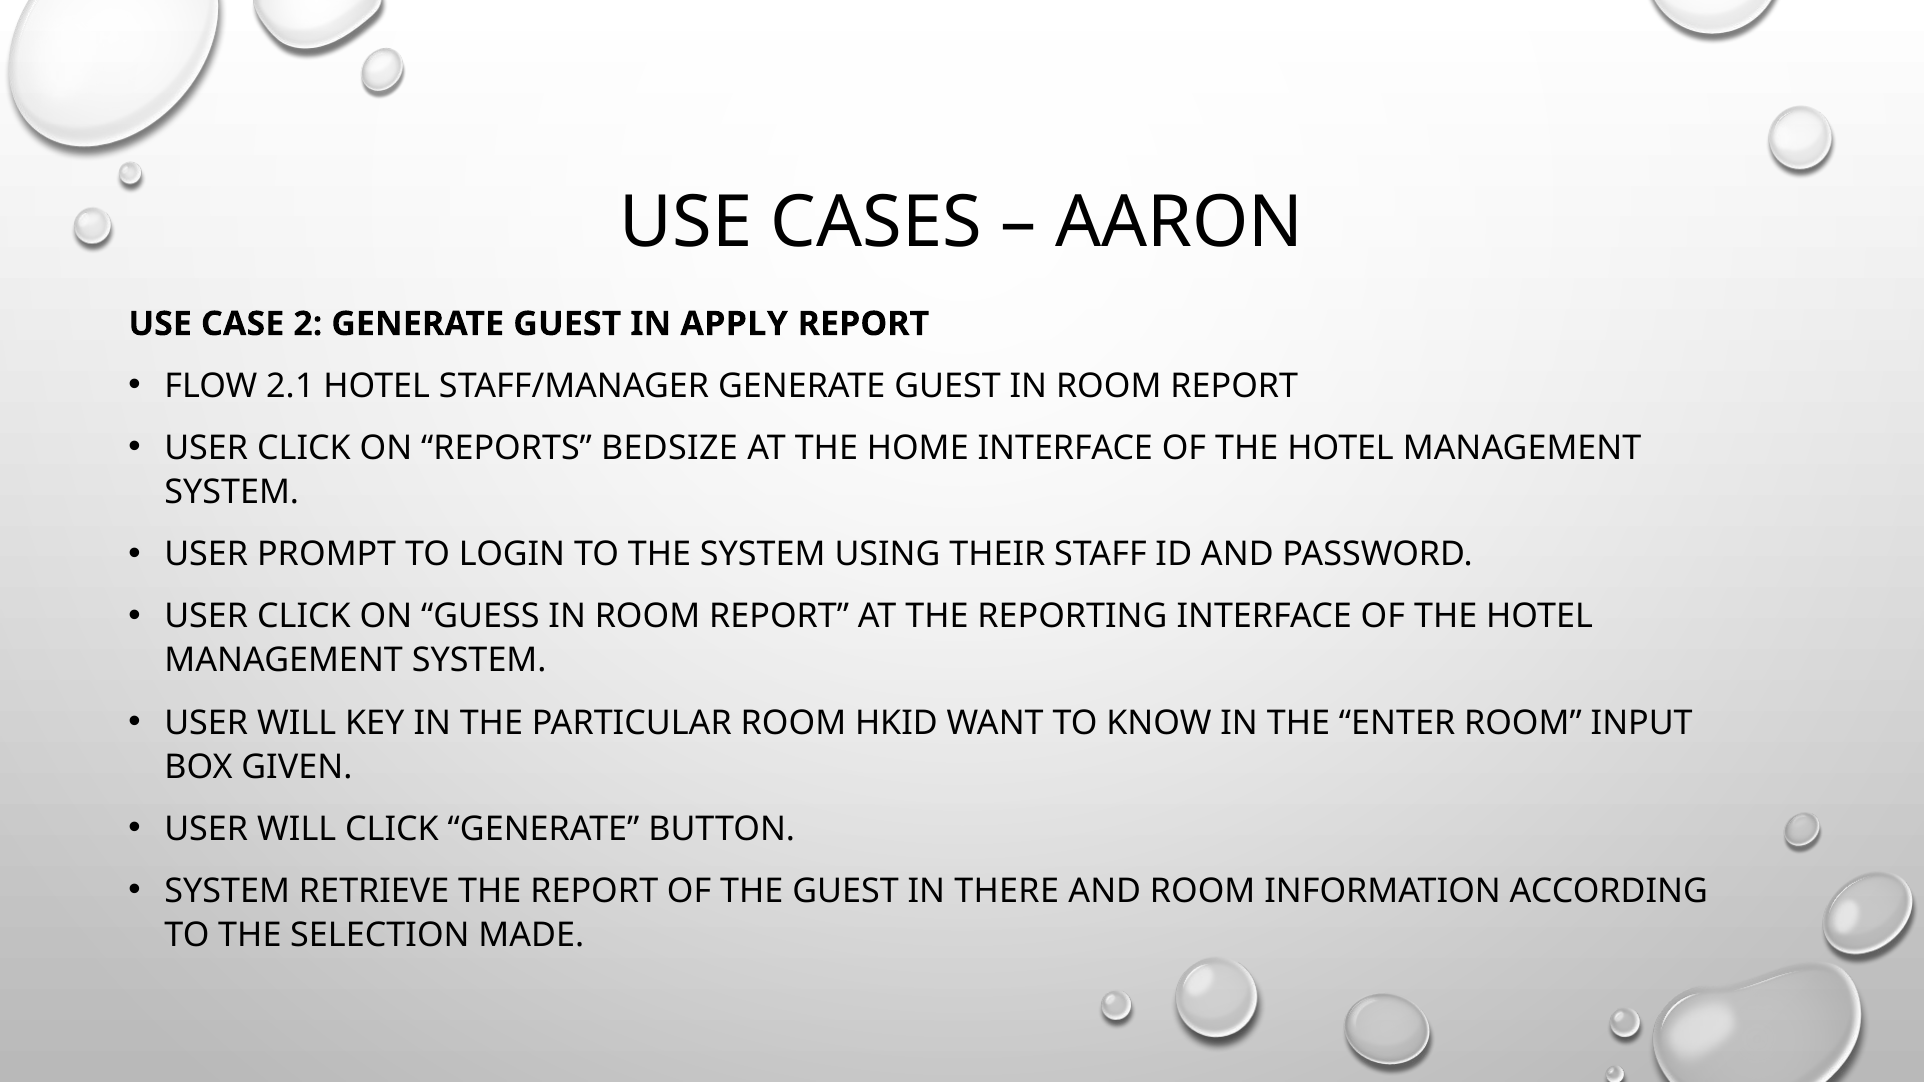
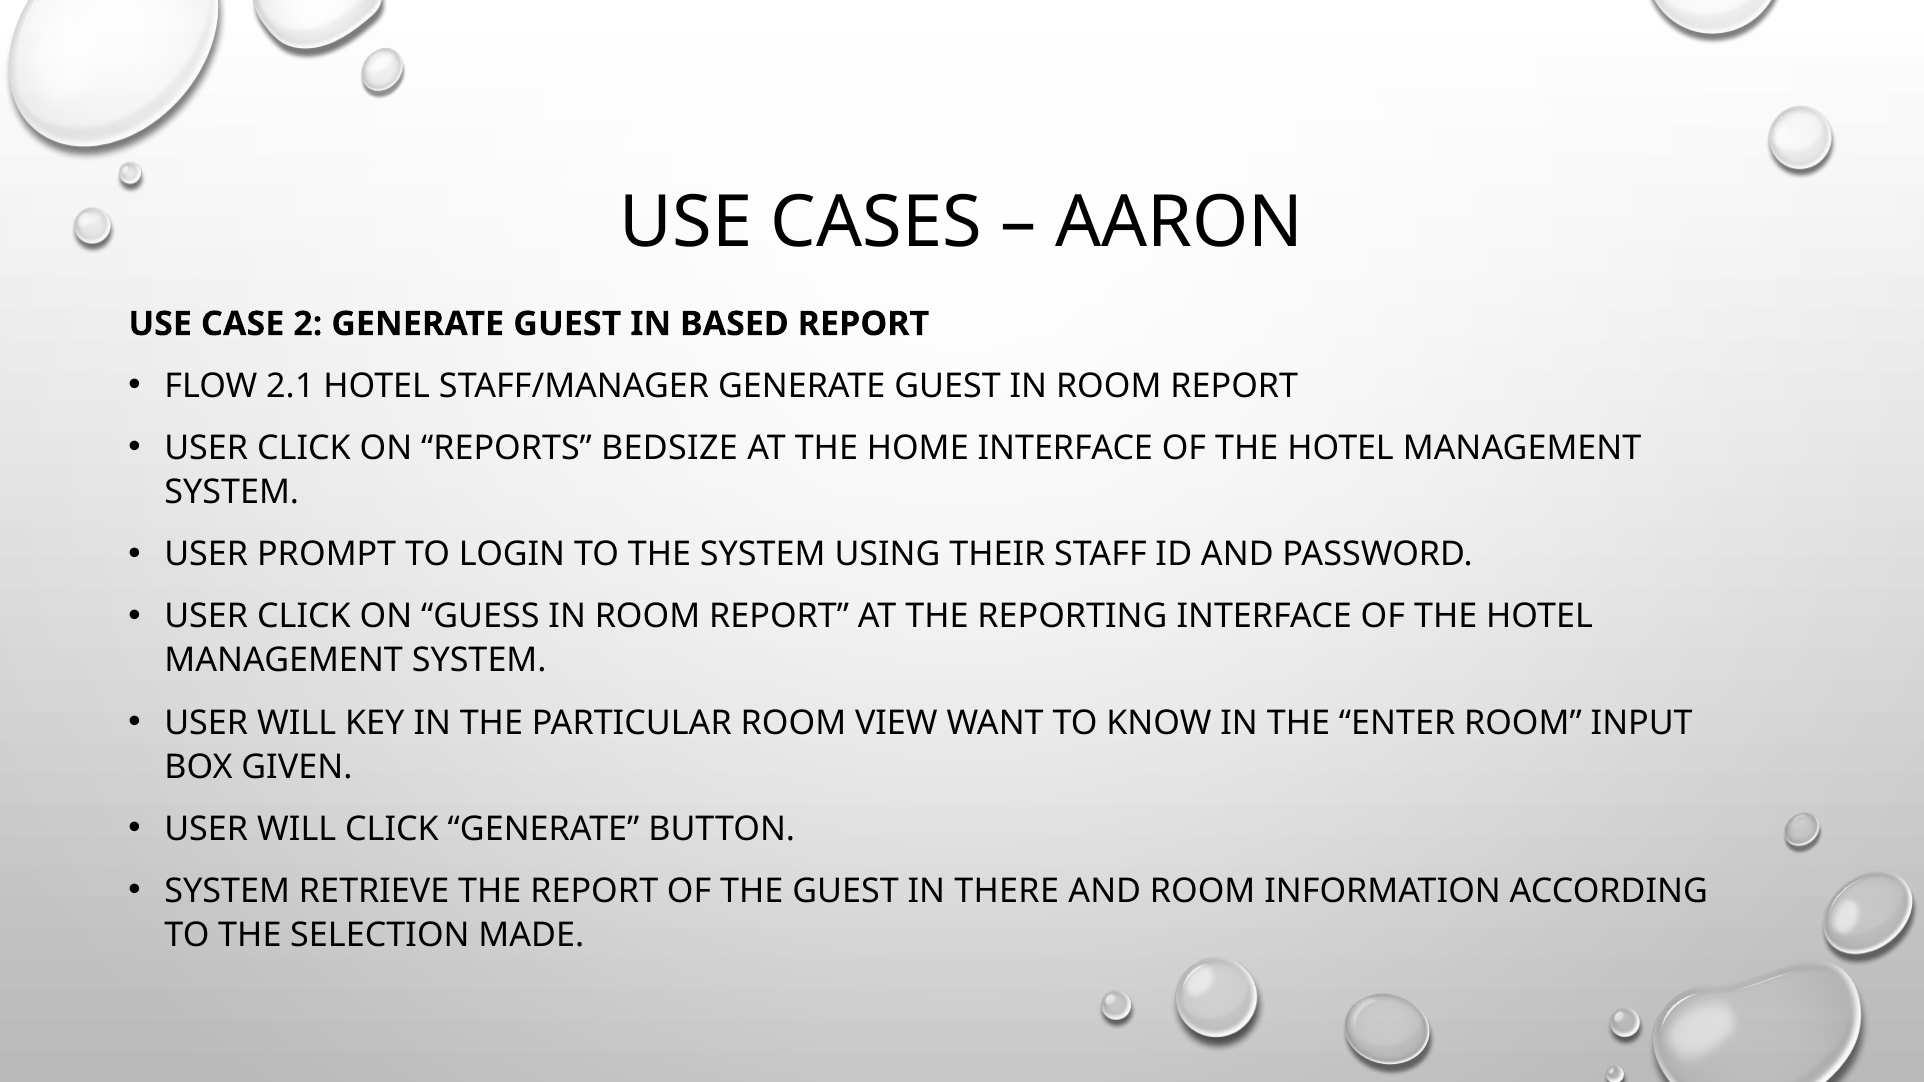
APPLY: APPLY -> BASED (734, 324)
HKID: HKID -> VIEW (896, 723)
